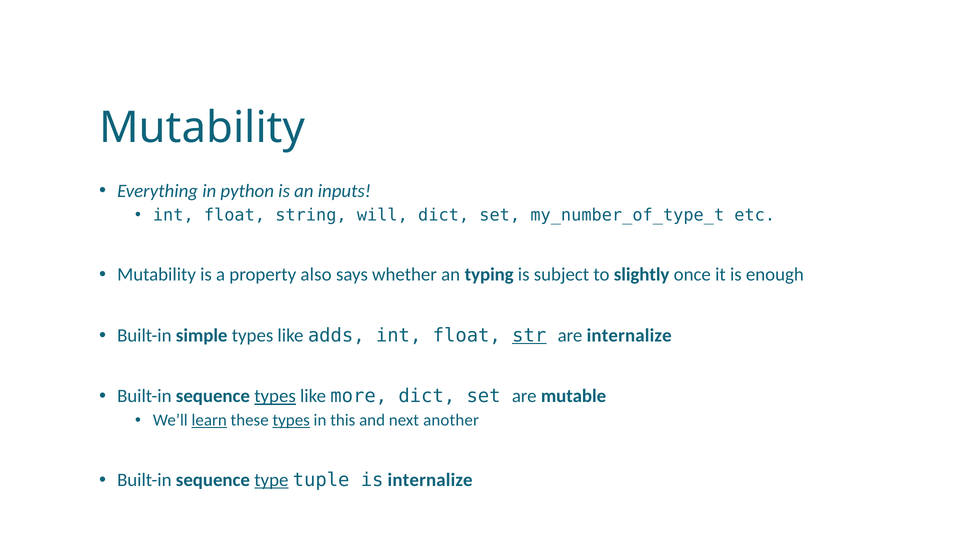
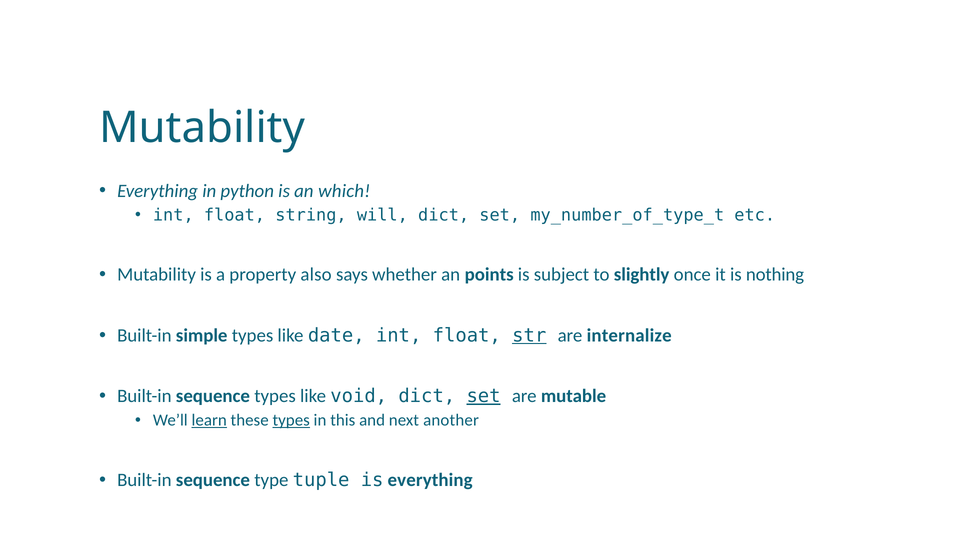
inputs: inputs -> which (344, 191)
typing: typing -> points (489, 275)
enough: enough -> nothing (775, 275)
adds: adds -> date (336, 336)
types underline: present -> none (275, 396)
more: more -> void (359, 396)
set underline: none -> present (484, 396)
type underline: present -> none (271, 480)
is internalize: internalize -> everything (430, 480)
